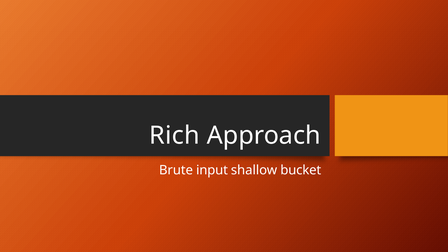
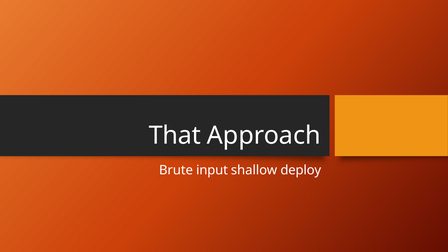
Rich: Rich -> That (175, 135)
bucket: bucket -> deploy (301, 170)
